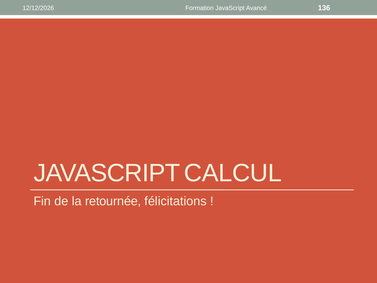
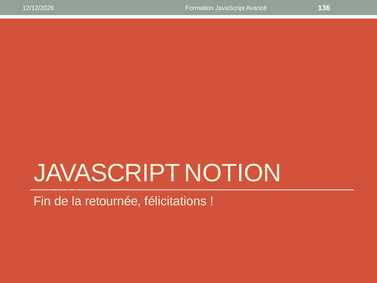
CALCUL: CALCUL -> NOTION (233, 173)
